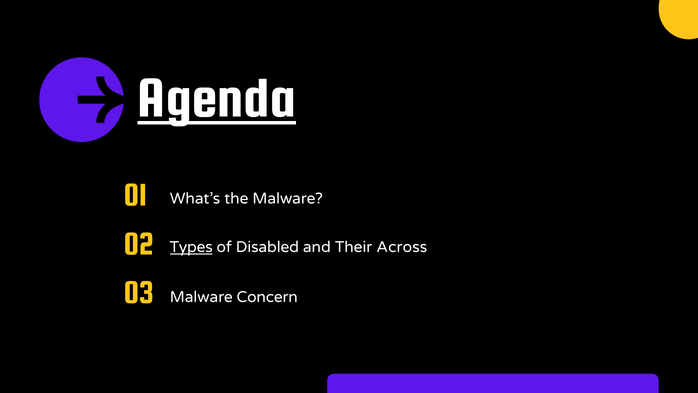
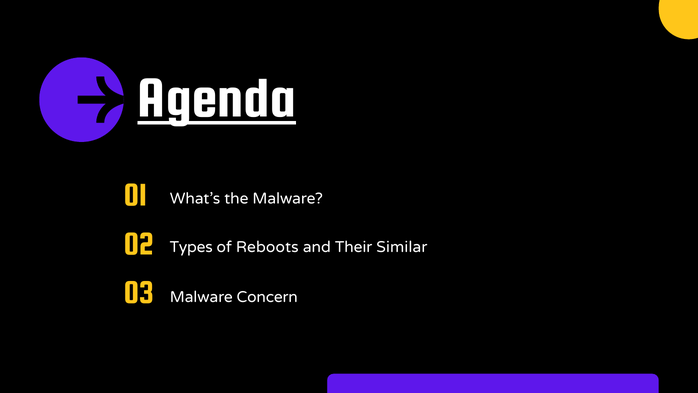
Types underline: present -> none (191, 247)
Disabled: Disabled -> Reboots (267, 247)
Across: Across -> Similar (402, 247)
